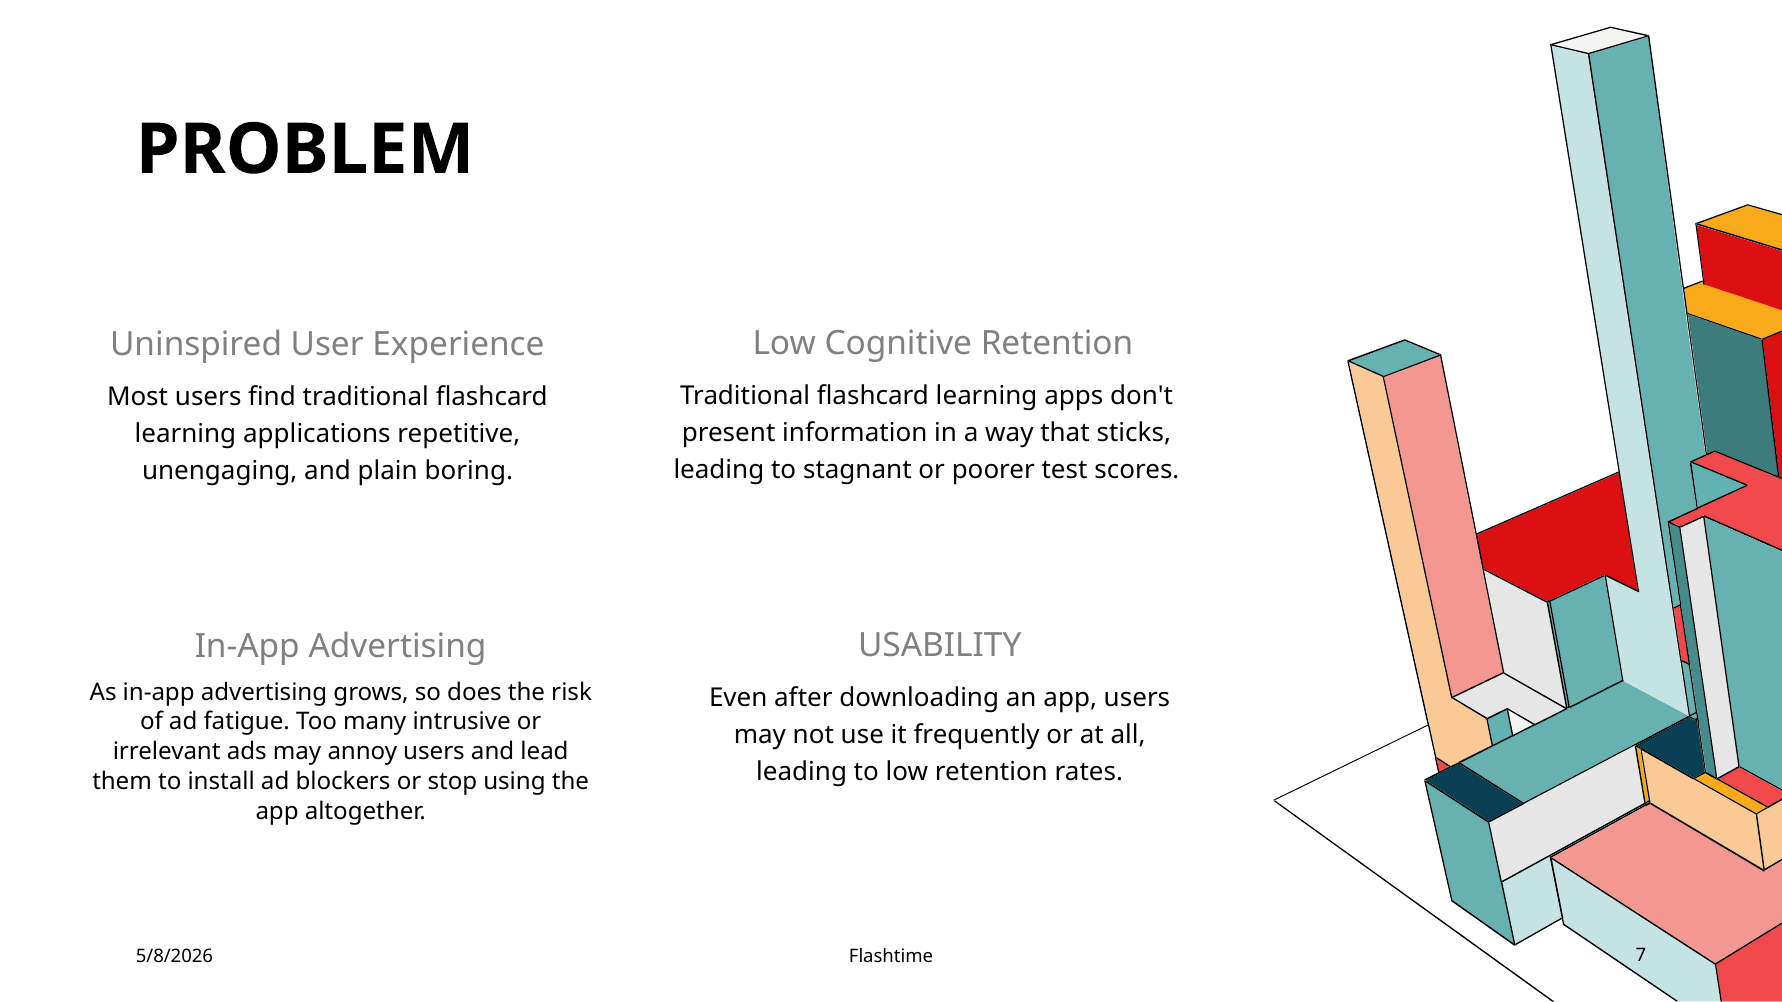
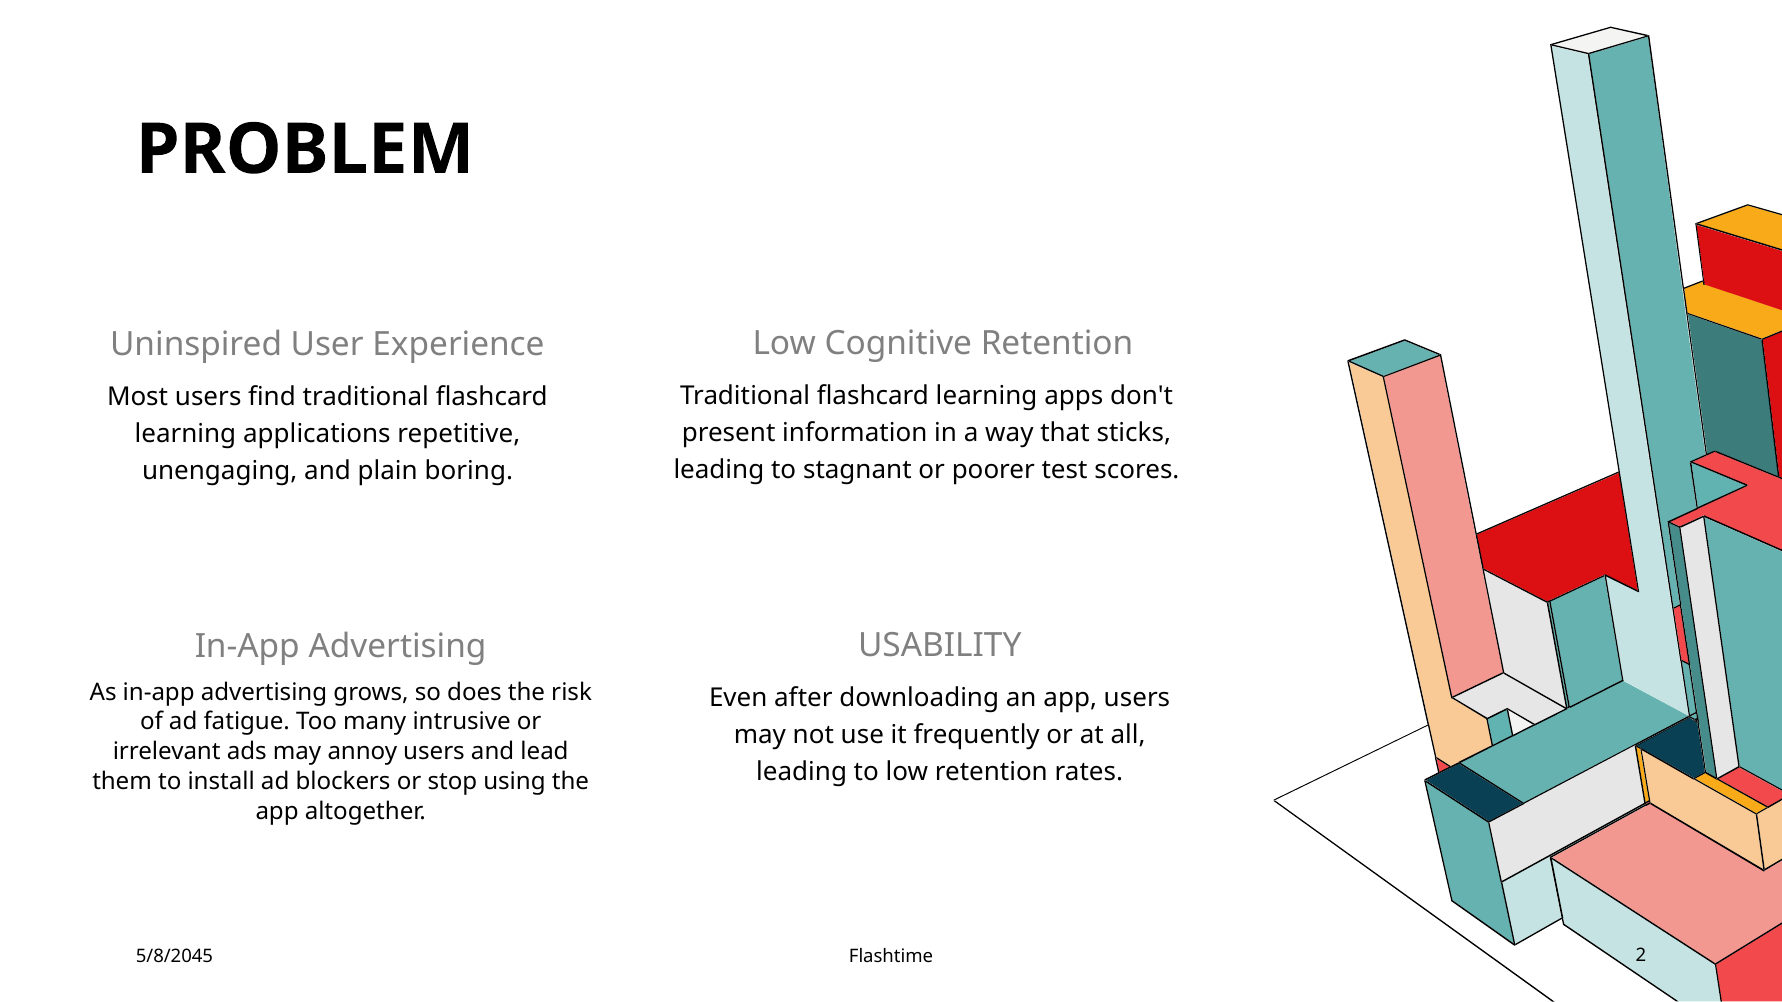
5/8/2026: 5/8/2026 -> 5/8/2045 (174, 957)
7: 7 -> 2 (1641, 956)
